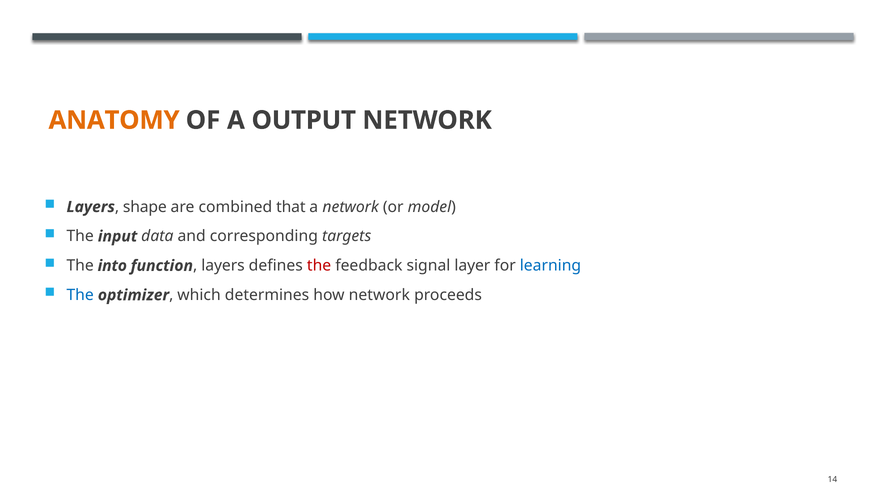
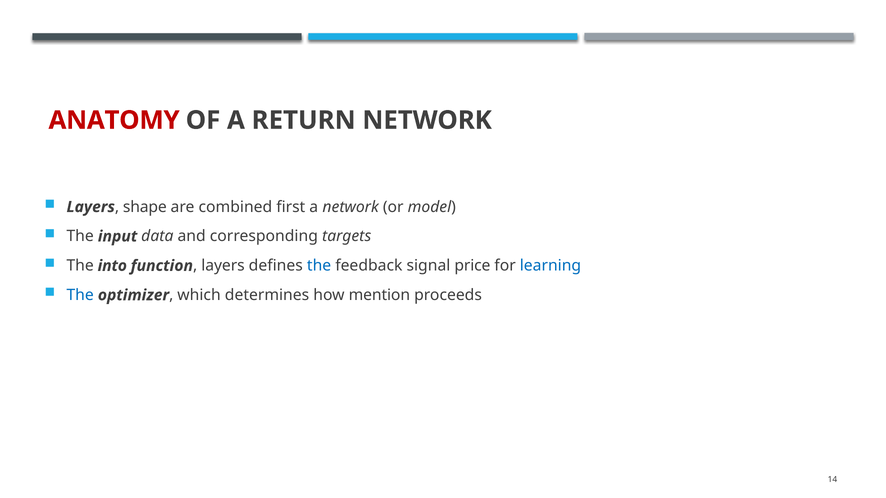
ANATOMY colour: orange -> red (114, 120)
OUTPUT: OUTPUT -> RETURN (304, 120)
that: that -> first (291, 207)
the colour: red -> blue (319, 266)
layer: layer -> price (472, 266)
how network: network -> mention (379, 295)
